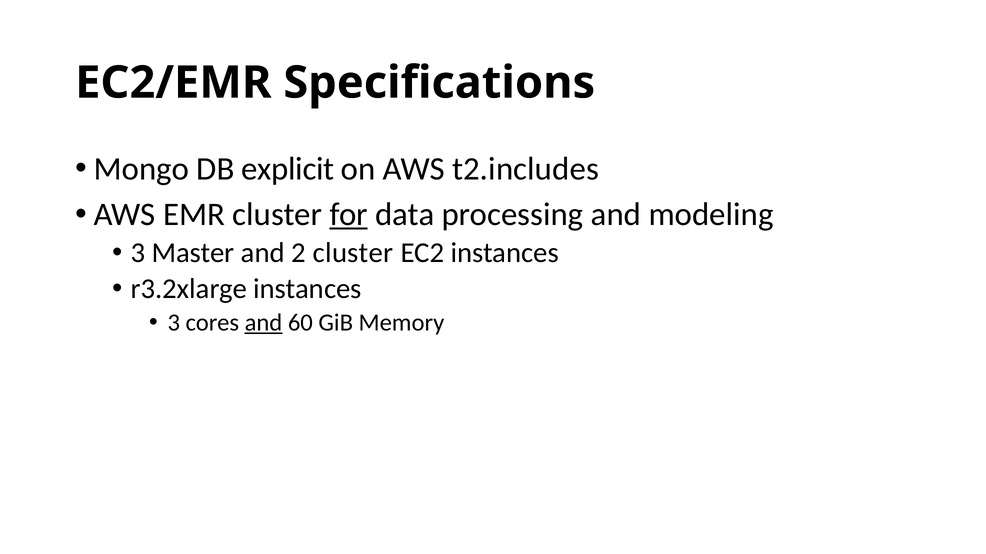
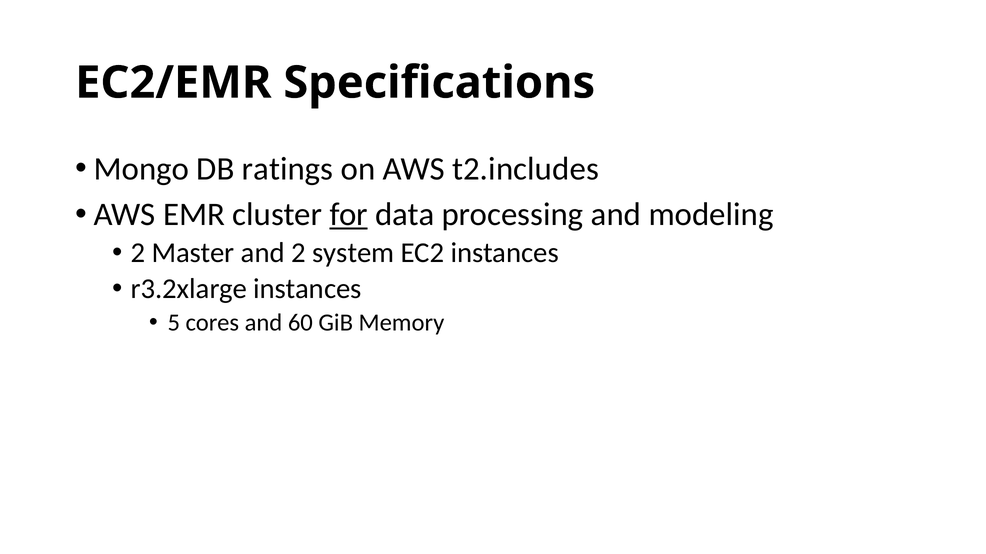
explicit: explicit -> ratings (288, 169)
3: 3 -> 2 (138, 253)
2 cluster: cluster -> system (353, 253)
3: 3 -> 5 (174, 323)
and underline: present -> none (263, 323)
